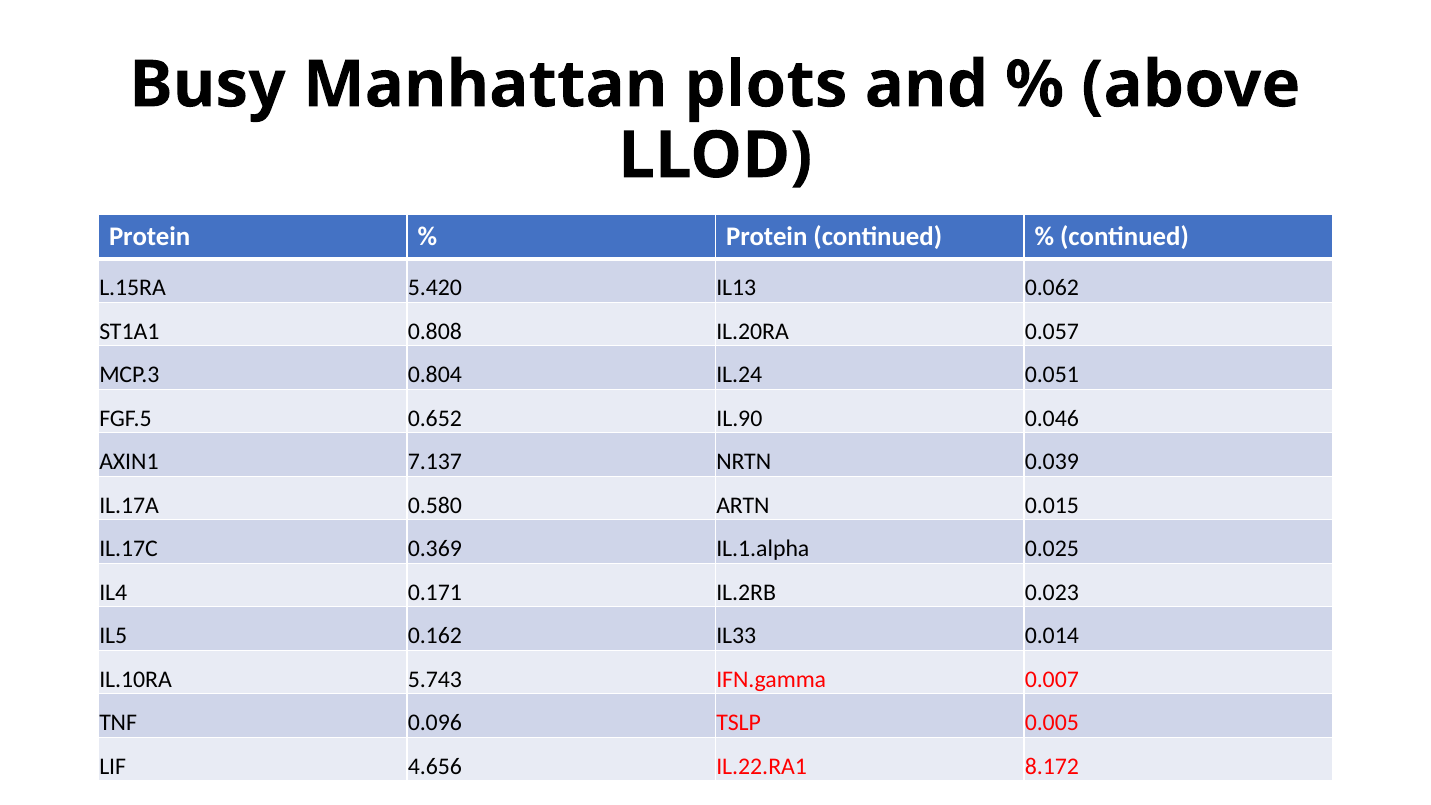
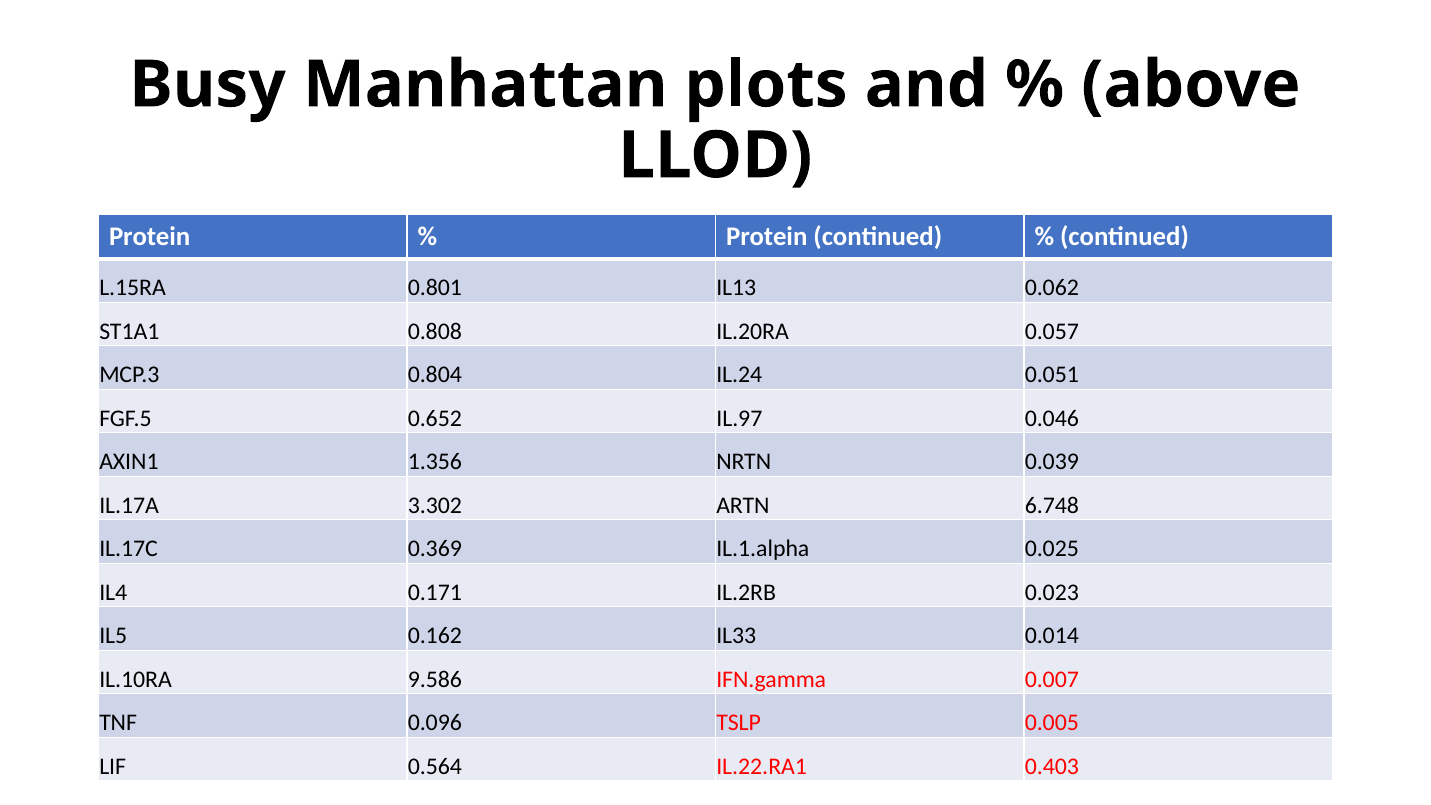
5.420: 5.420 -> 0.801 (435, 288)
IL.90: IL.90 -> IL.97 (739, 418)
7.137: 7.137 -> 1.356 (435, 462)
0.580: 0.580 -> 3.302 (435, 505)
0.015: 0.015 -> 6.748 (1052, 505)
5.743: 5.743 -> 9.586 (435, 680)
4.656: 4.656 -> 0.564 (435, 767)
8.172: 8.172 -> 0.403 (1052, 767)
